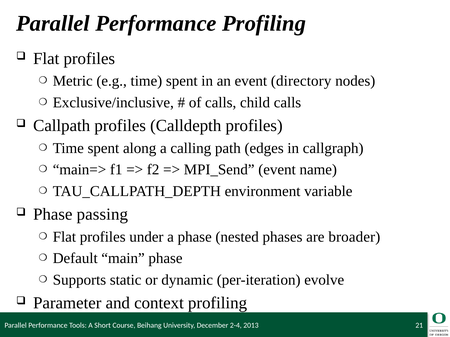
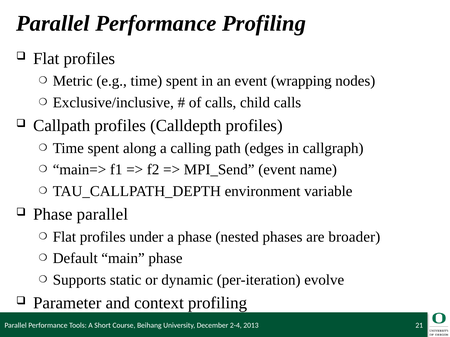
directory: directory -> wrapping (301, 81)
Phase passing: passing -> parallel (102, 215)
